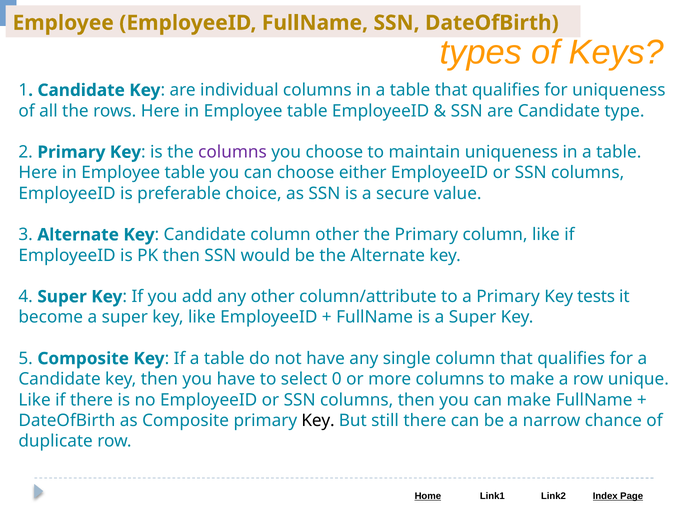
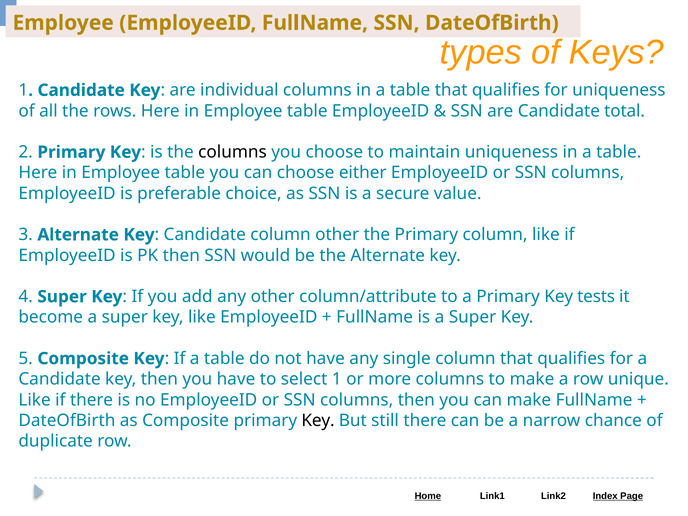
type: type -> total (625, 111)
columns colour: purple -> black (233, 152)
select 0: 0 -> 1 (337, 379)
